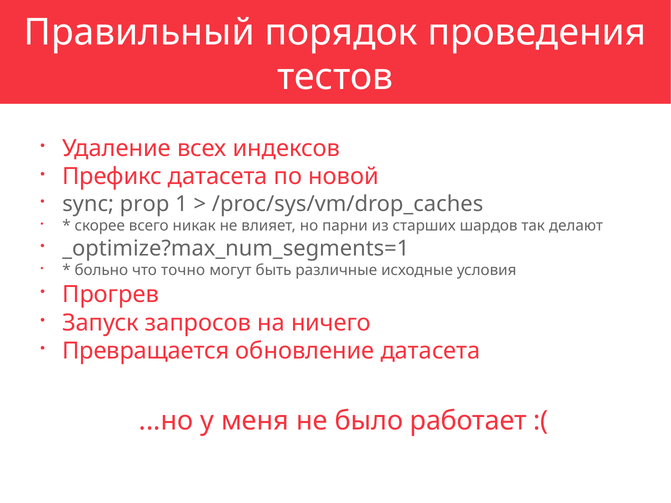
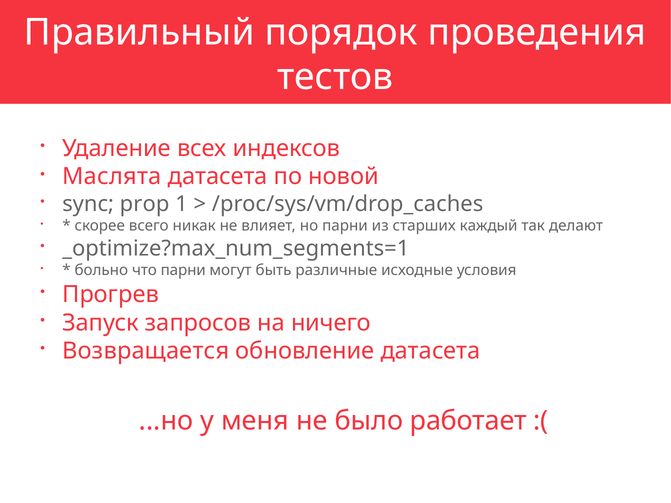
Префикс: Префикс -> Маслята (112, 177)
шардов: шардов -> каждый (489, 226)
что точно: точно -> парни (183, 270)
Превращается: Превращается -> Возвращается (146, 351)
